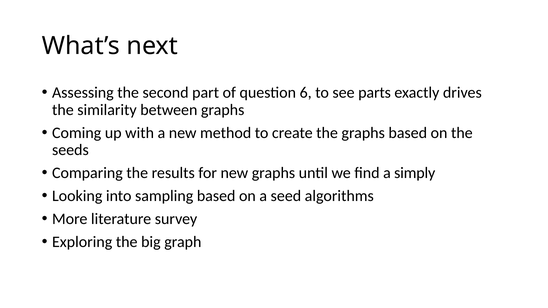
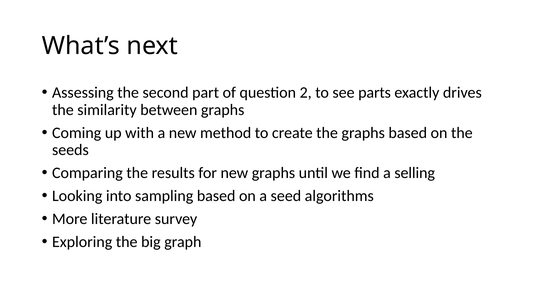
6: 6 -> 2 (306, 93)
simply: simply -> selling (415, 173)
